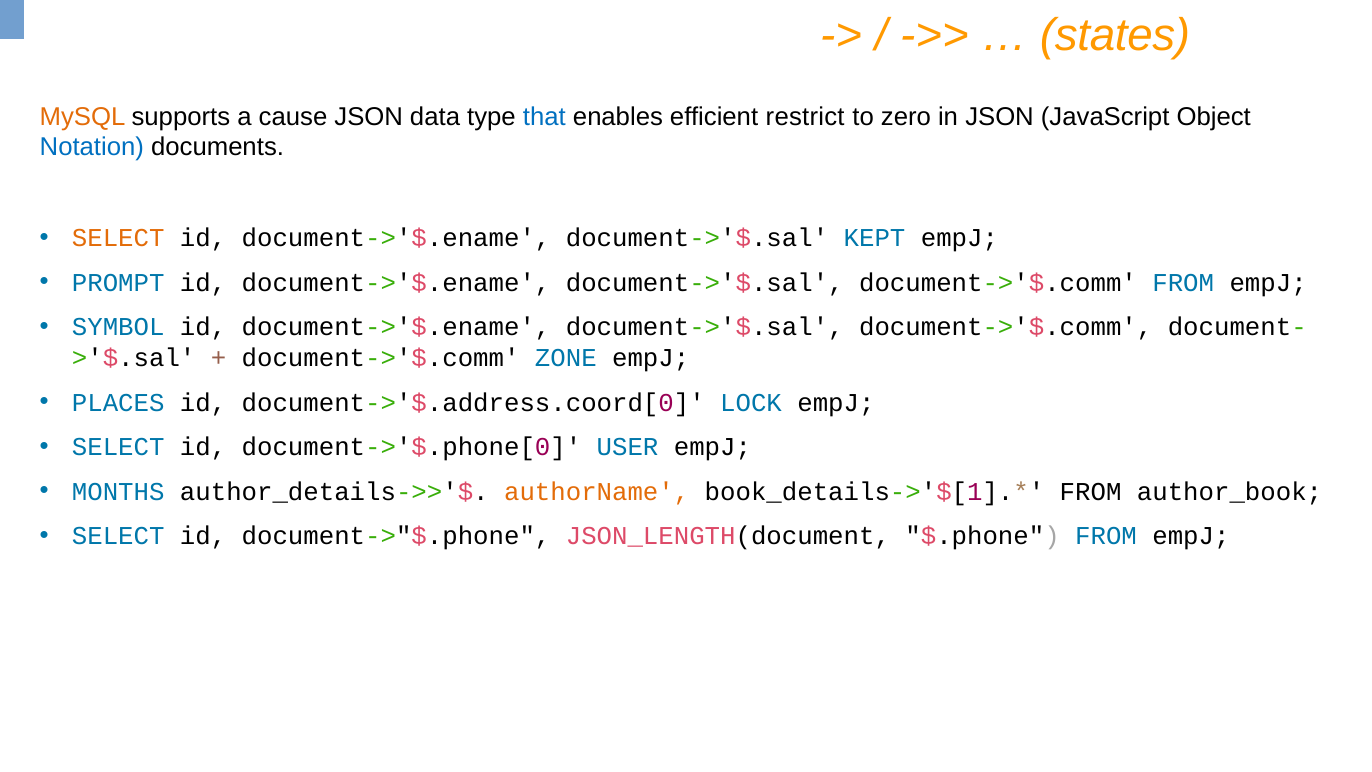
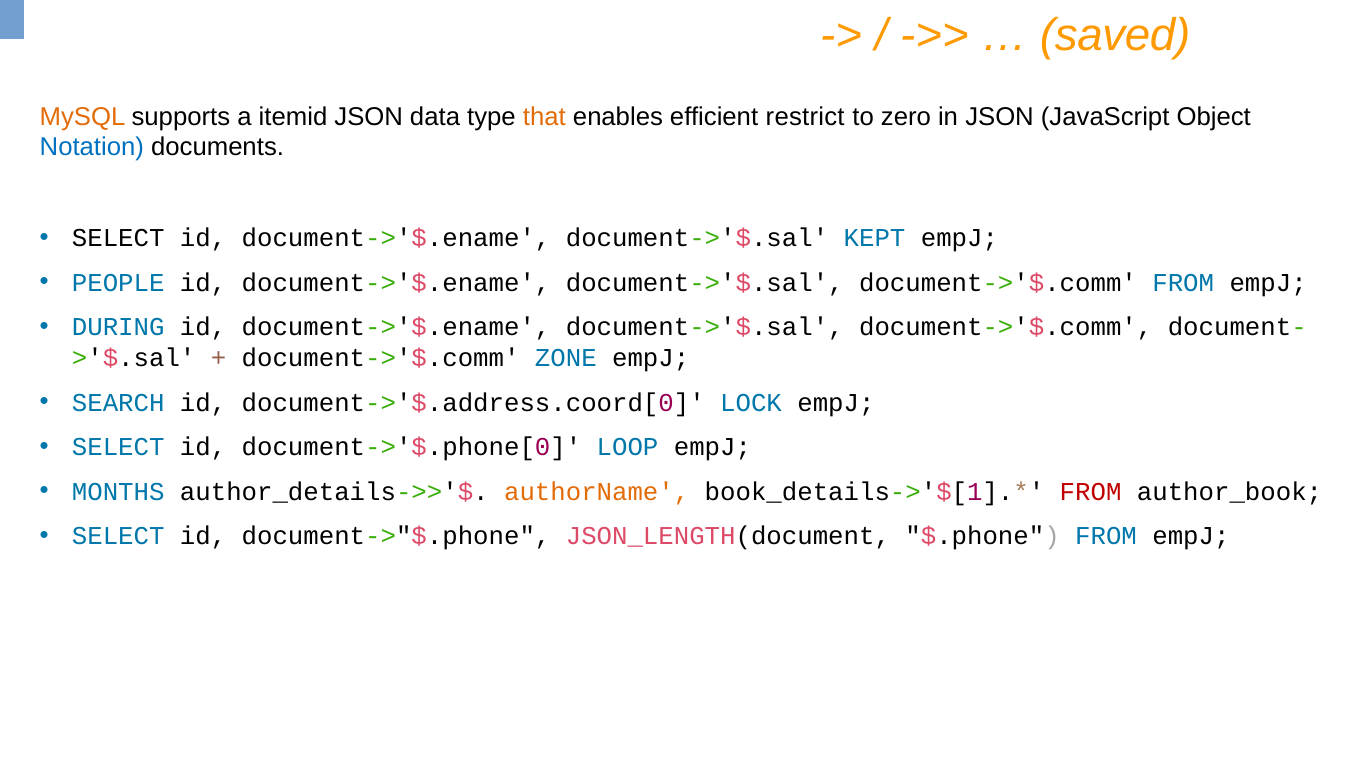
states: states -> saved (1115, 36)
cause: cause -> itemid (293, 117)
that colour: blue -> orange (544, 117)
SELECT colour: orange -> black (118, 238)
PROMPT: PROMPT -> PEOPLE (118, 283)
SYMBOL: SYMBOL -> DURING (118, 327)
PLACES: PLACES -> SEARCH (118, 403)
USER: USER -> LOOP (628, 447)
FROM colour: black -> red (1091, 492)
